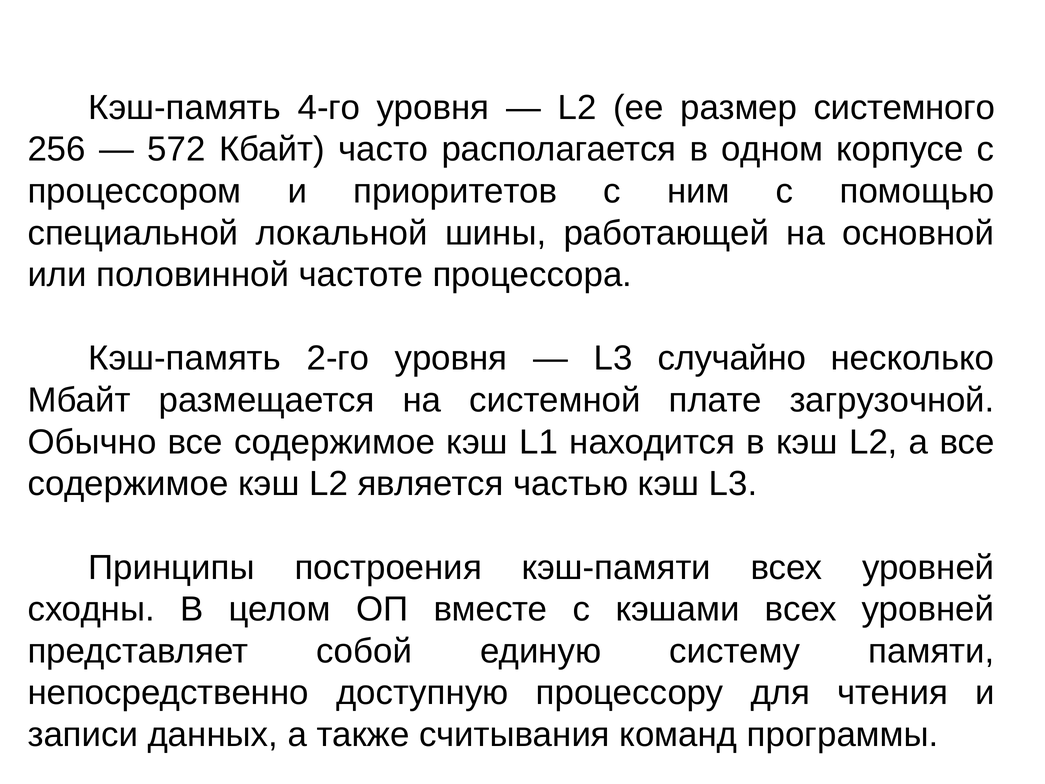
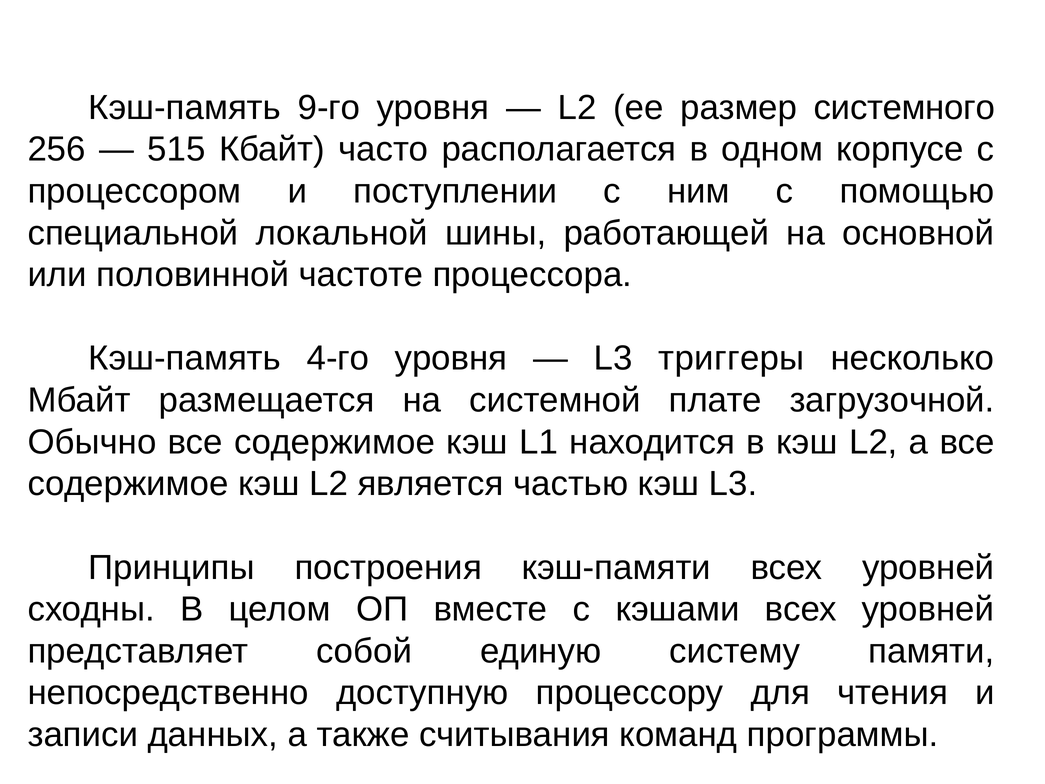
4-го: 4-го -> 9-го (329, 108)
572: 572 -> 515 (176, 149)
приоритетов: приоритетов -> поступлении (455, 191)
2-го: 2-го -> 4-го (338, 358)
случайно: случайно -> триггеры (731, 358)
